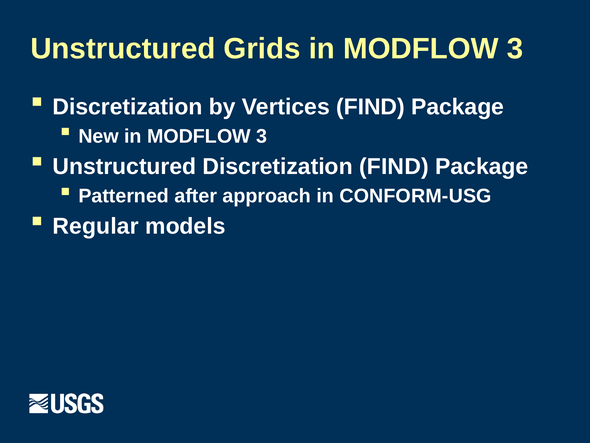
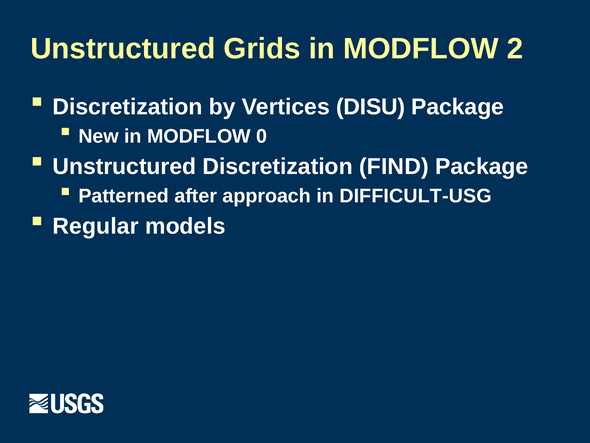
Grids in MODFLOW 3: 3 -> 2 (515, 49)
Vertices FIND: FIND -> DISU (371, 107)
New in MODFLOW 3: 3 -> 0 (262, 136)
CONFORM-USG: CONFORM-USG -> DIFFICULT-USG (415, 196)
